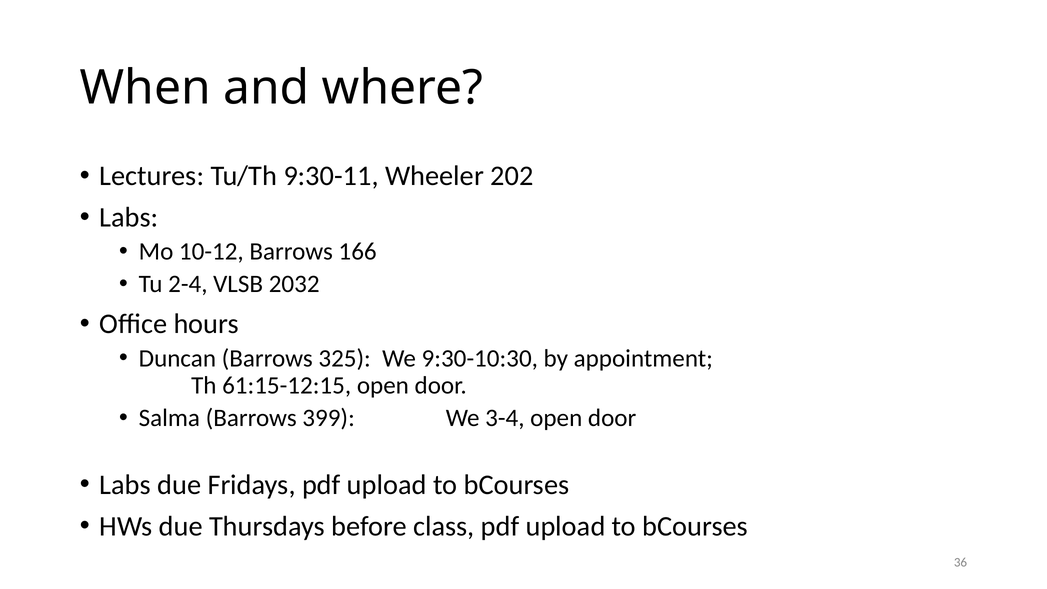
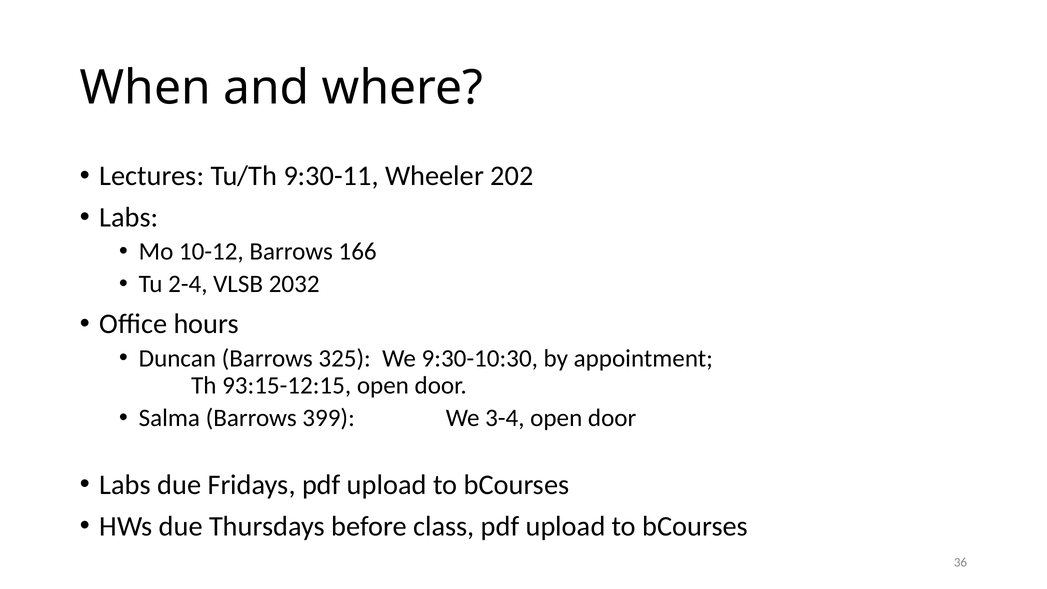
61:15-12:15: 61:15-12:15 -> 93:15-12:15 (287, 385)
